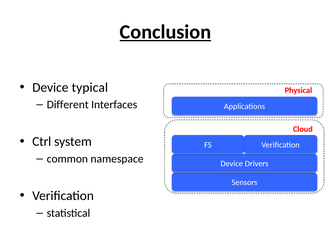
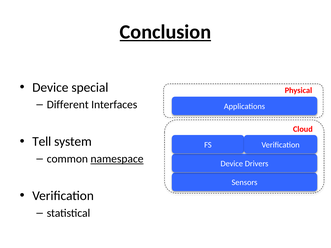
typical: typical -> special (90, 87)
Ctrl: Ctrl -> Tell (42, 142)
namespace underline: none -> present (117, 159)
